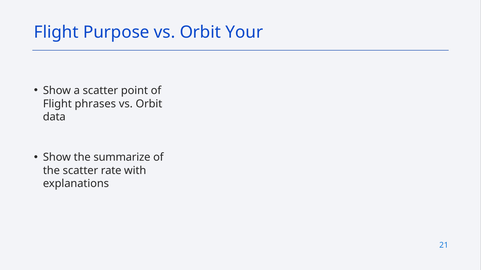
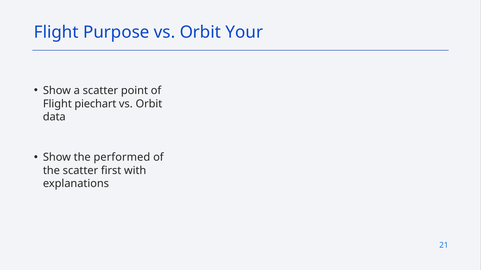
phrases: phrases -> piechart (95, 104)
summarize: summarize -> performed (122, 158)
rate: rate -> first (111, 171)
